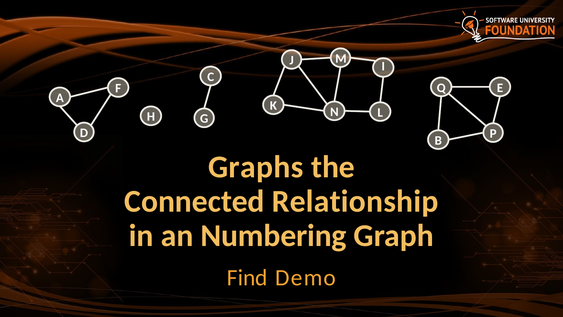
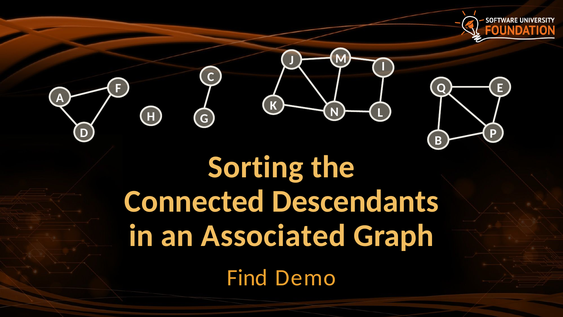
Graphs: Graphs -> Sorting (256, 167)
Relationship: Relationship -> Descendants (355, 201)
Numbering: Numbering -> Associated (273, 235)
